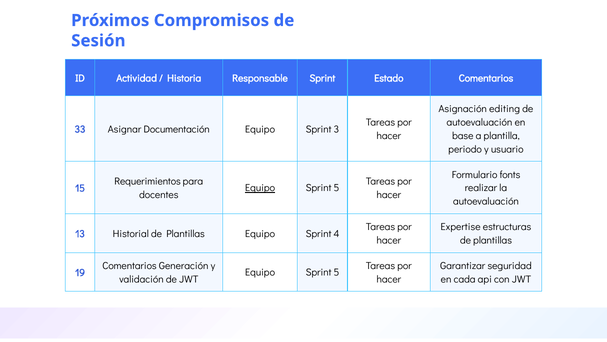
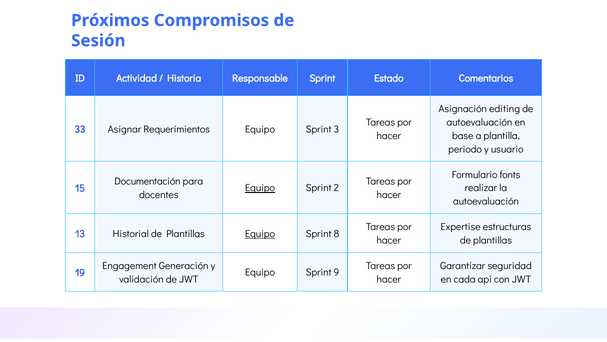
Documentación: Documentación -> Requerimientos (177, 129)
Requerimientos: Requerimientos -> Documentación (148, 181)
5: 5 -> 2 (336, 188)
Equipo underline: none -> present (260, 233)
4: 4 -> 8 (336, 233)
Comentarios: Comentarios -> Engagement (129, 266)
5: 5 -> 9 (336, 272)
